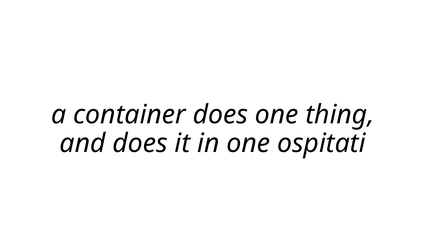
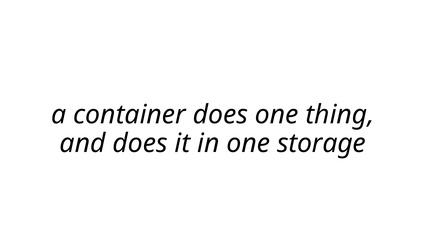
ospitati: ospitati -> storage (321, 143)
